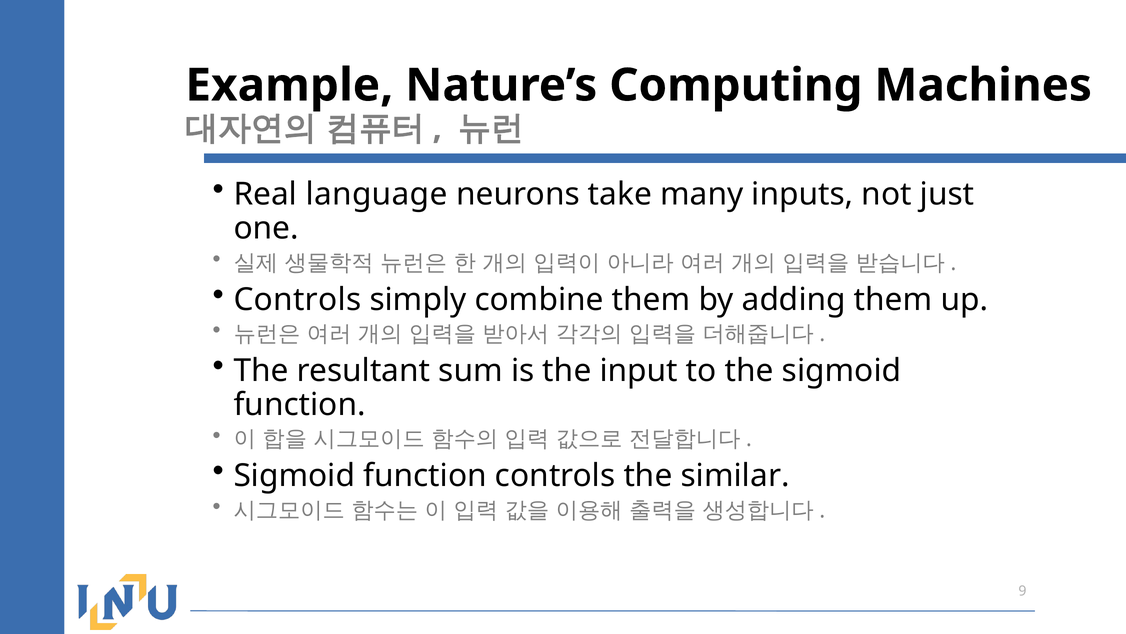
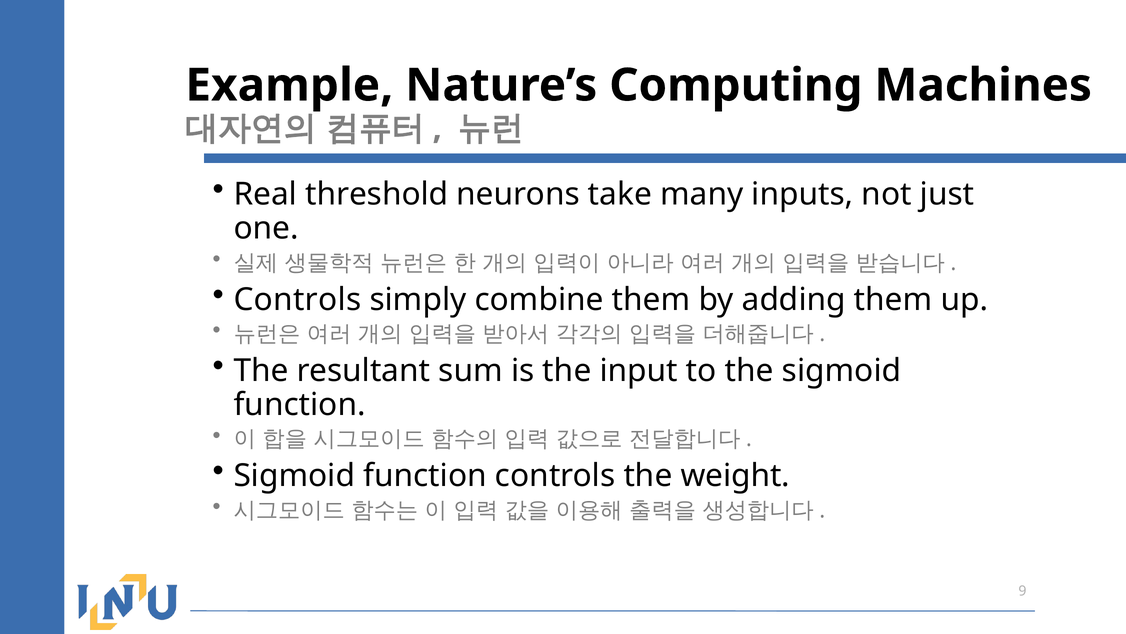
language: language -> threshold (377, 194)
similar: similar -> weight (735, 475)
